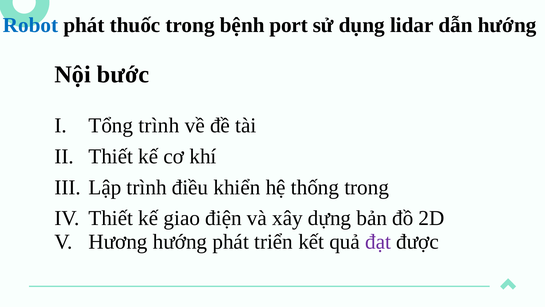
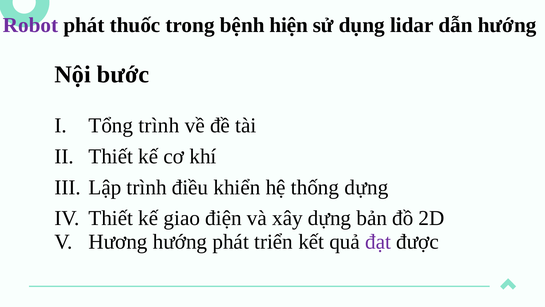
Robot colour: blue -> purple (31, 25)
port: port -> hiện (289, 25)
thống trong: trong -> dựng (367, 187)
